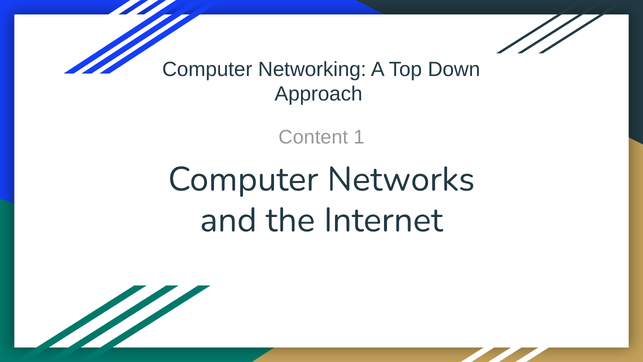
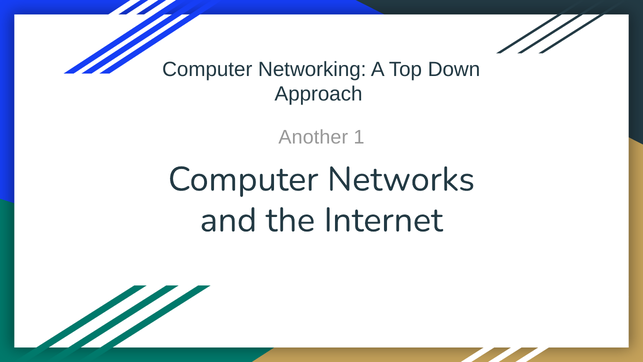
Content: Content -> Another (313, 137)
